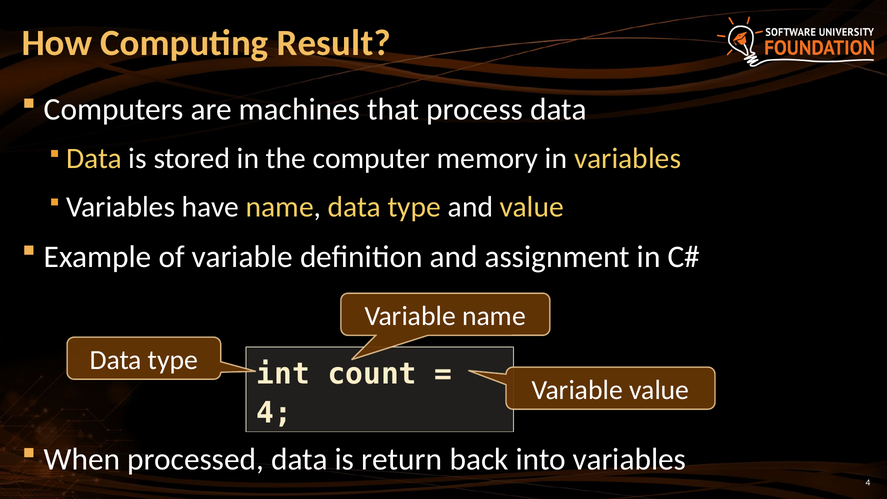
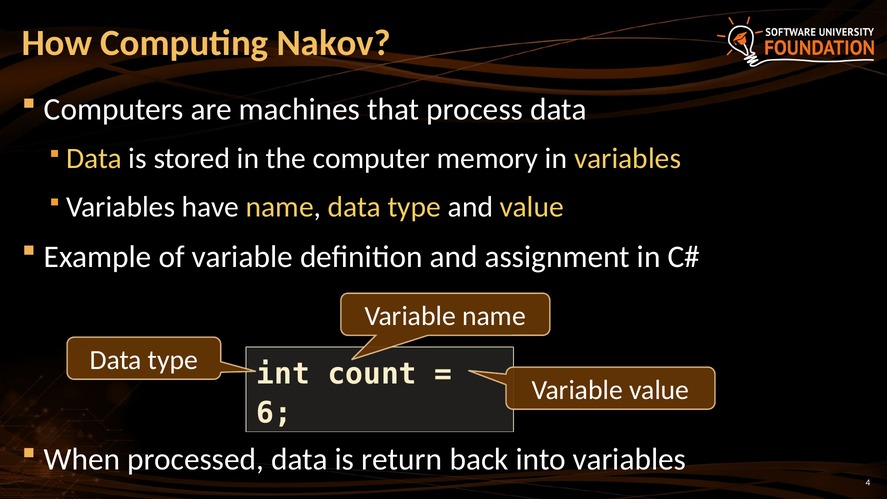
Result: Result -> Nakov (334, 43)
4: 4 -> 6 (274, 413)
